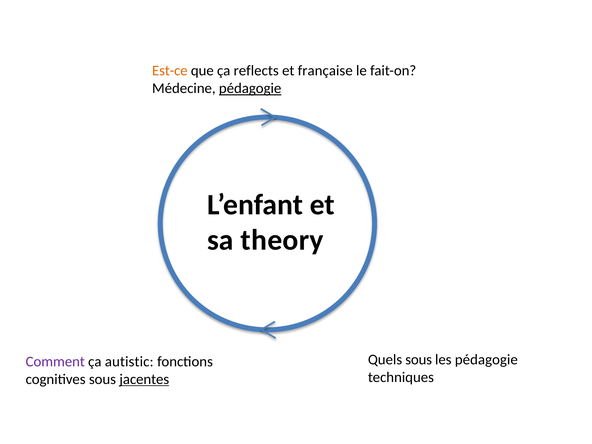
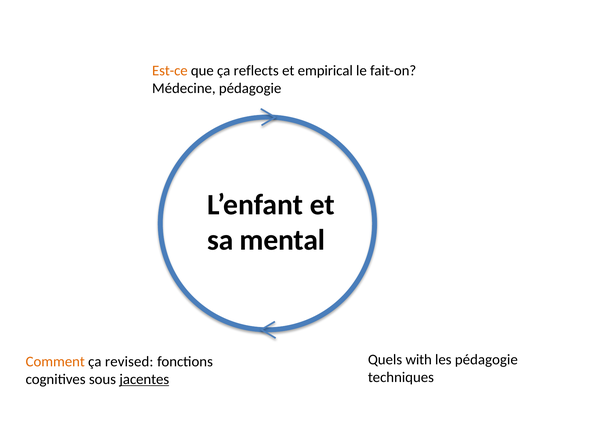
française: française -> empirical (325, 71)
pédagogie underline: present -> none (250, 88)
theory: theory -> mental (282, 240)
Quels sous: sous -> with (419, 360)
Comment colour: purple -> orange (55, 362)
autistic: autistic -> revised (129, 362)
